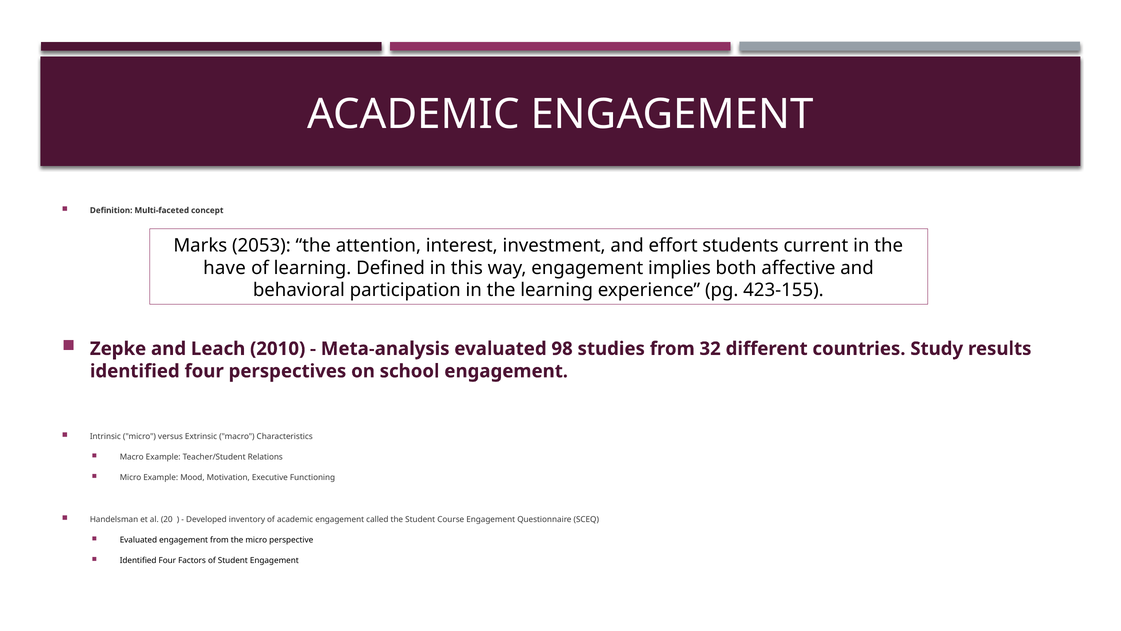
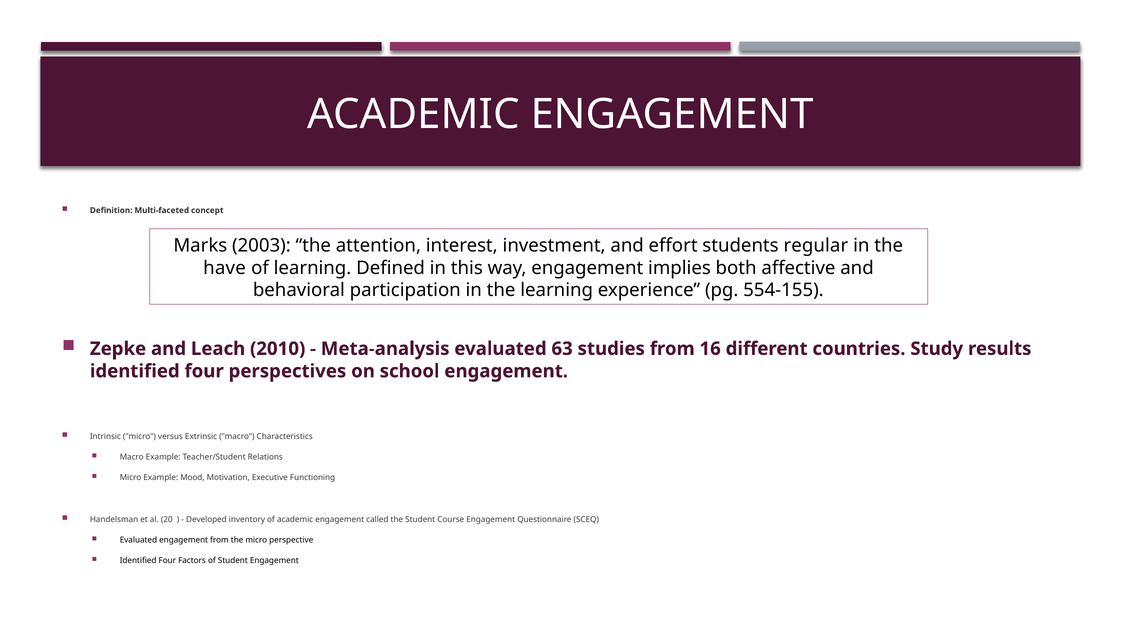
2053: 2053 -> 2003 (261, 245)
current: current -> regular (816, 245)
423-155: 423-155 -> 554-155 (783, 290)
98: 98 -> 63 (562, 349)
32: 32 -> 16 (710, 349)
